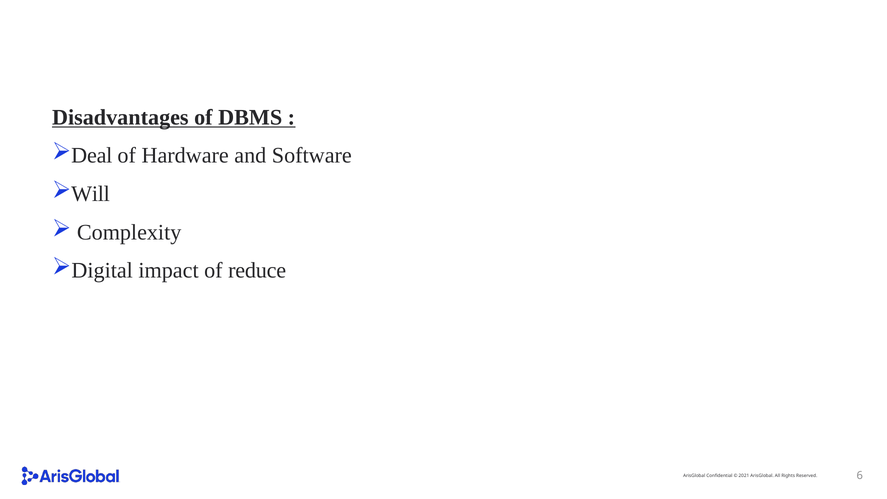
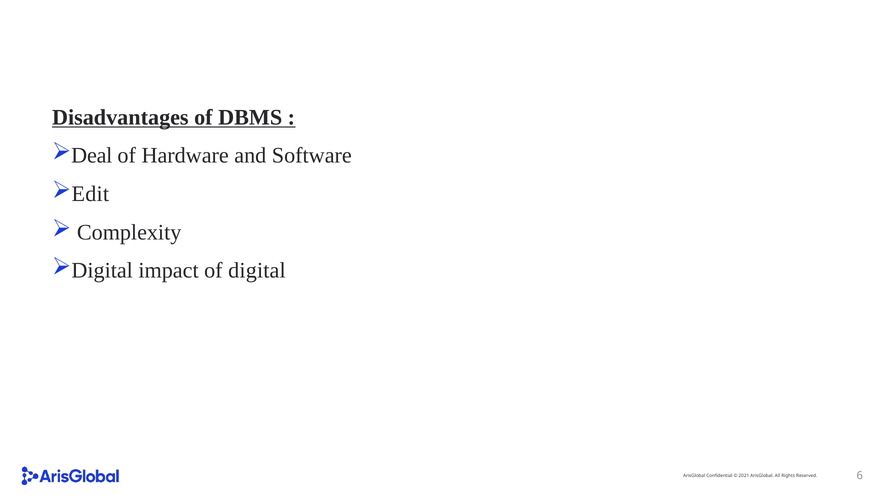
Will: Will -> Edit (90, 194)
of reduce: reduce -> digital (257, 271)
